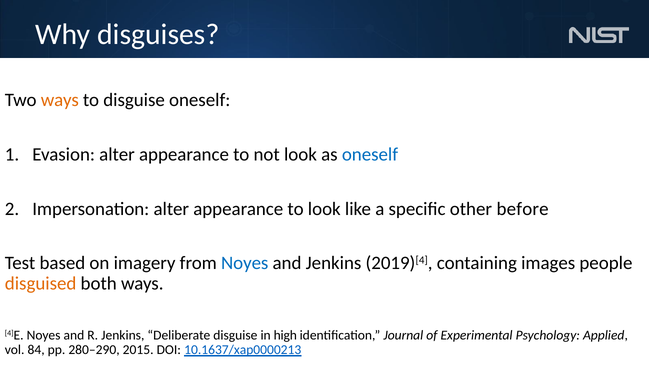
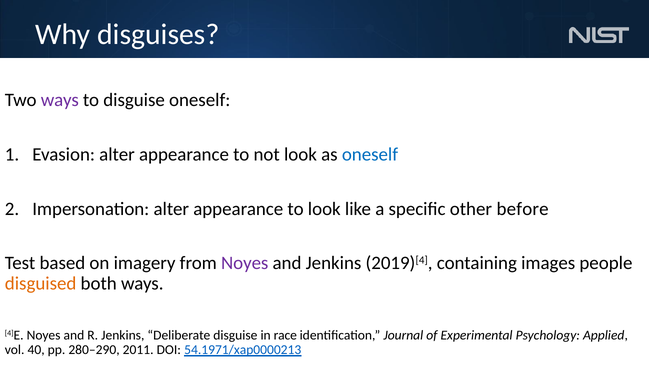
ways colour: orange -> purple (60, 100)
Noyes colour: blue -> purple (245, 263)
high: high -> race (285, 335)
84: 84 -> 40 (36, 350)
2015: 2015 -> 2011 (138, 350)
10.1637/xap0000213: 10.1637/xap0000213 -> 54.1971/xap0000213 (243, 350)
